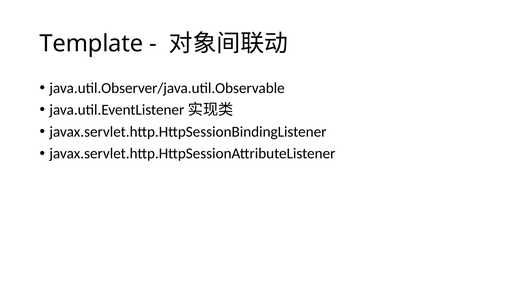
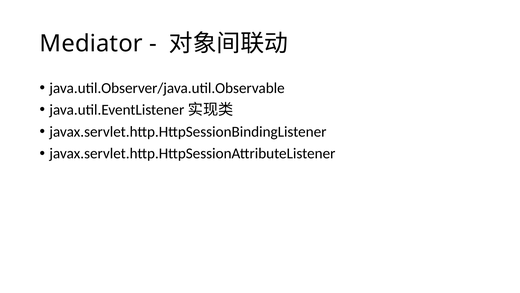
Template: Template -> Mediator (91, 44)
